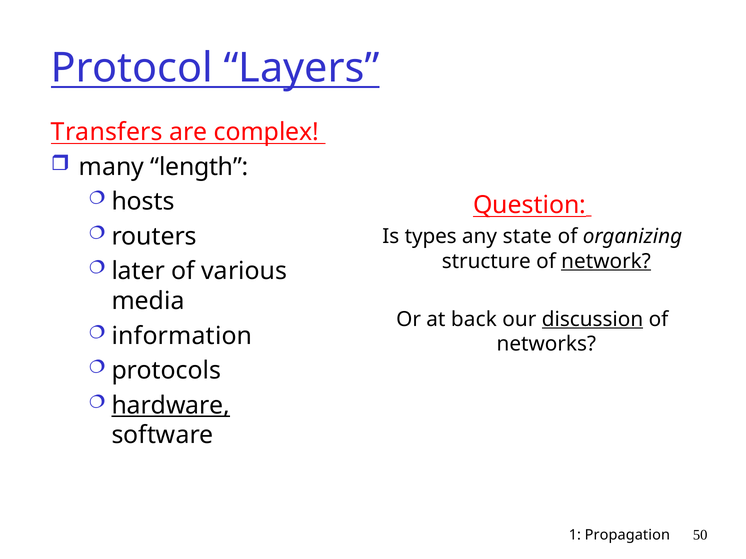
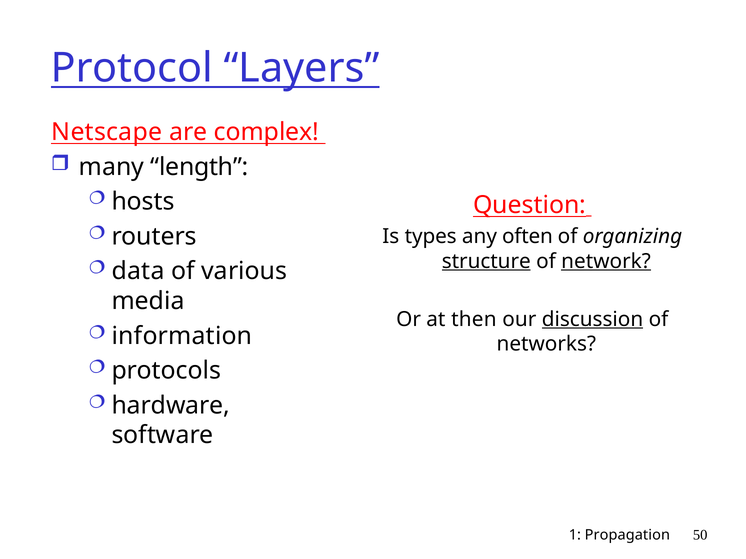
Transfers: Transfers -> Netscape (107, 132)
state: state -> often (527, 237)
structure underline: none -> present (486, 261)
later: later -> data (138, 272)
back: back -> then (474, 319)
hardware underline: present -> none (171, 406)
